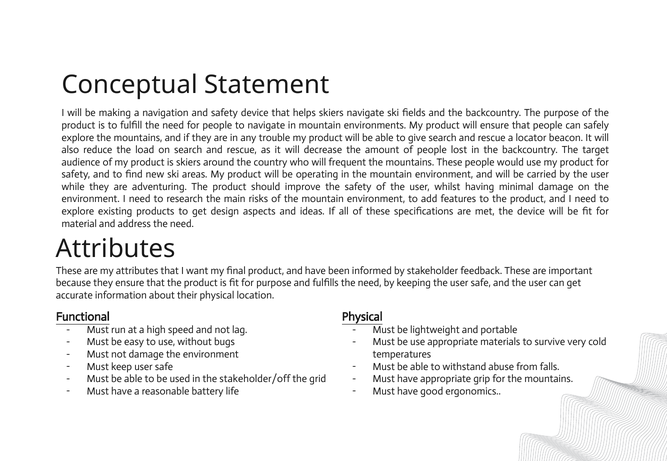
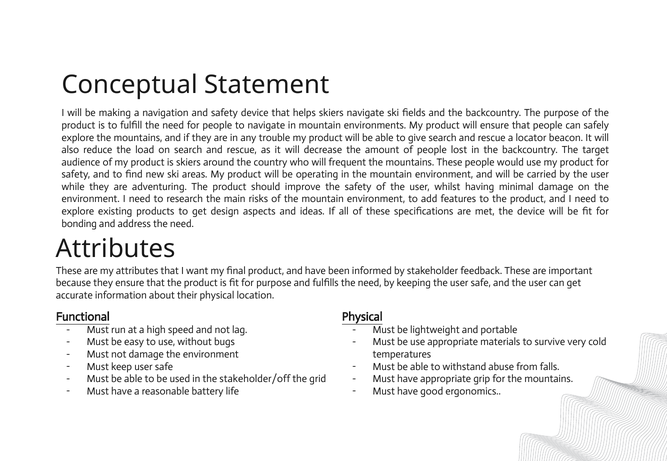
material: material -> bonding (79, 224)
